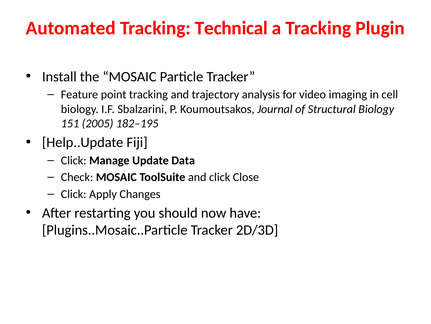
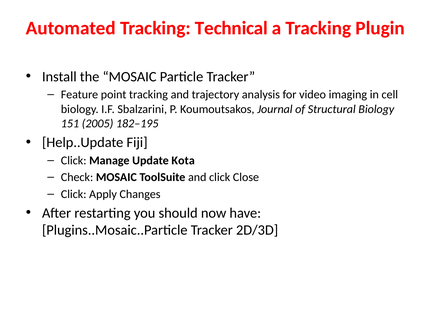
Data: Data -> Kota (183, 160)
